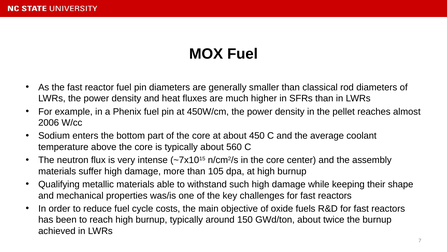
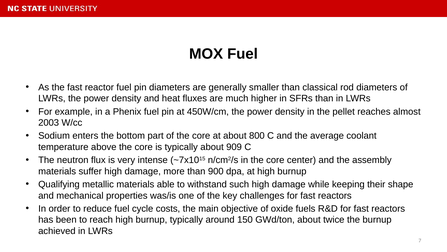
2006: 2006 -> 2003 (49, 123)
450: 450 -> 800 (257, 136)
560: 560 -> 909 (234, 147)
105: 105 -> 900 (216, 171)
